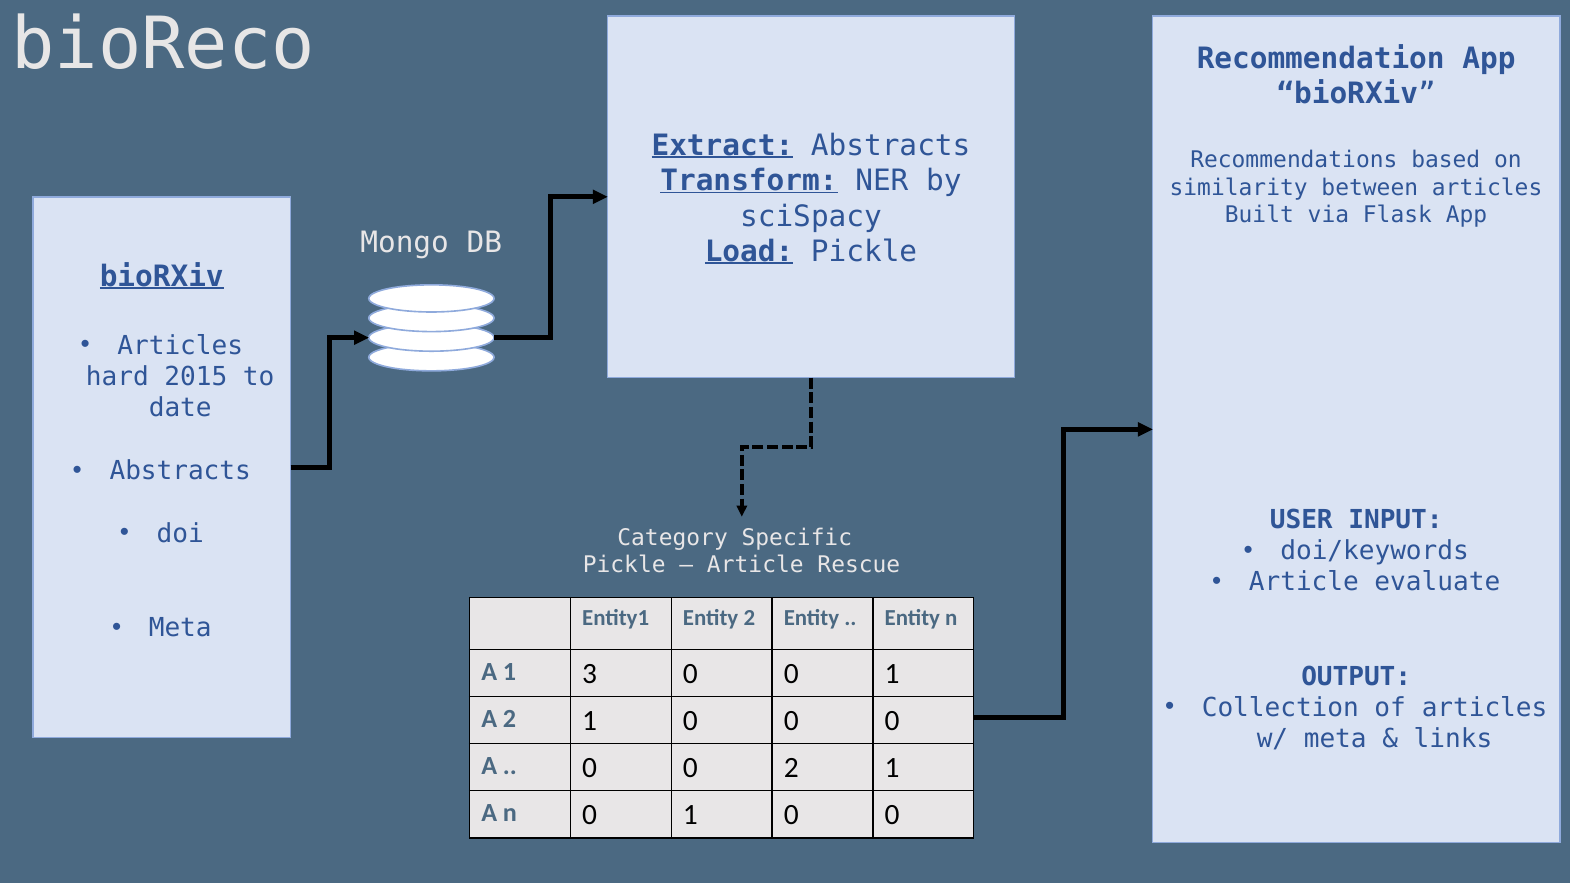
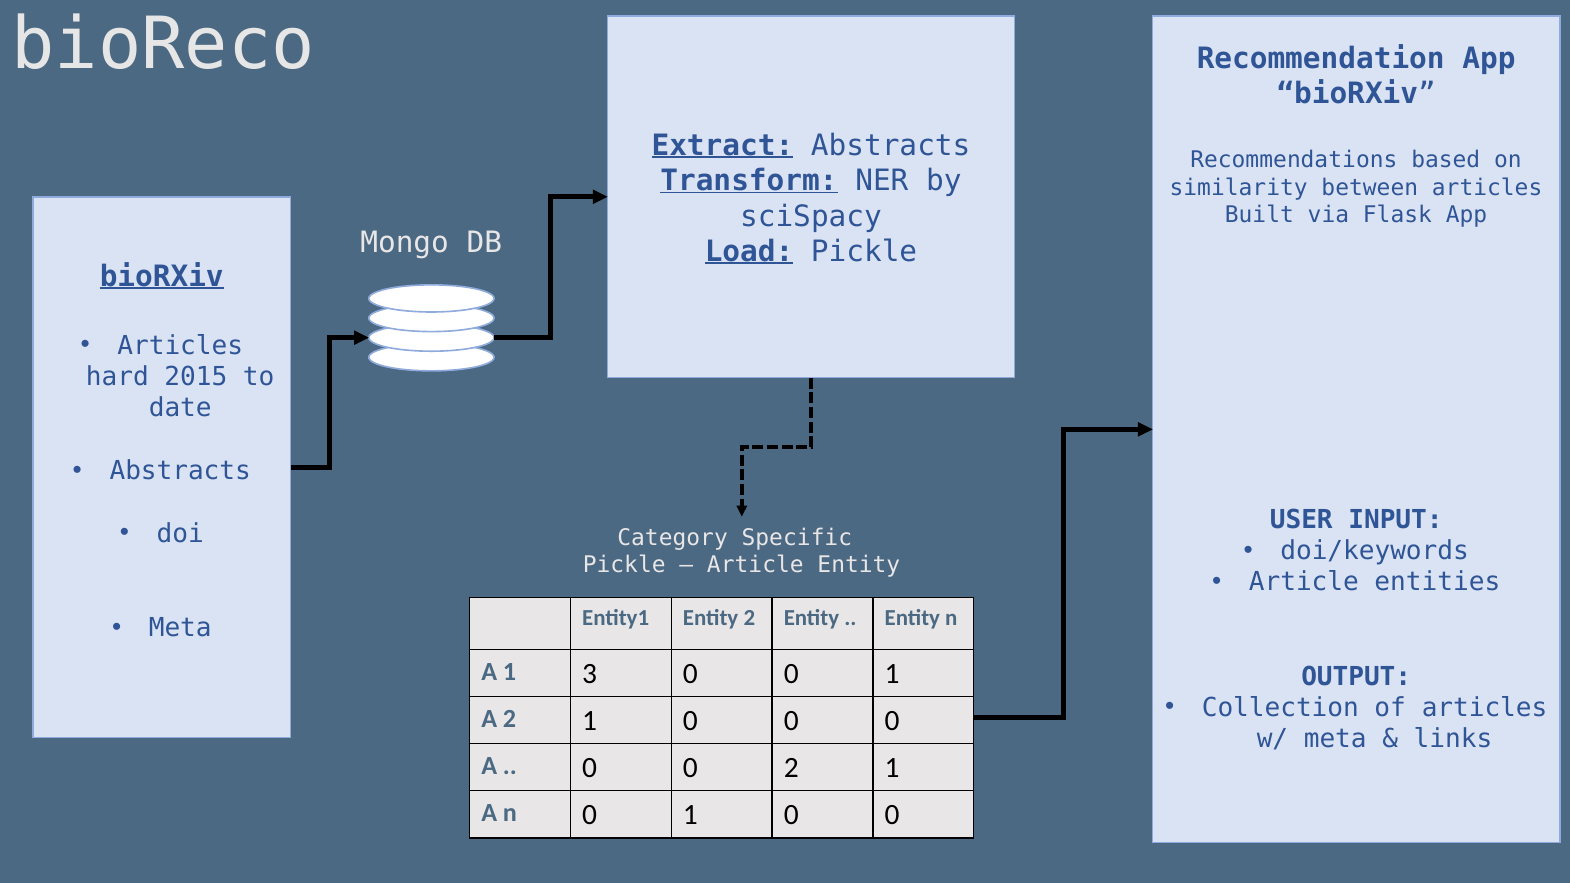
Article Rescue: Rescue -> Entity (859, 565)
evaluate: evaluate -> entities (1437, 582)
